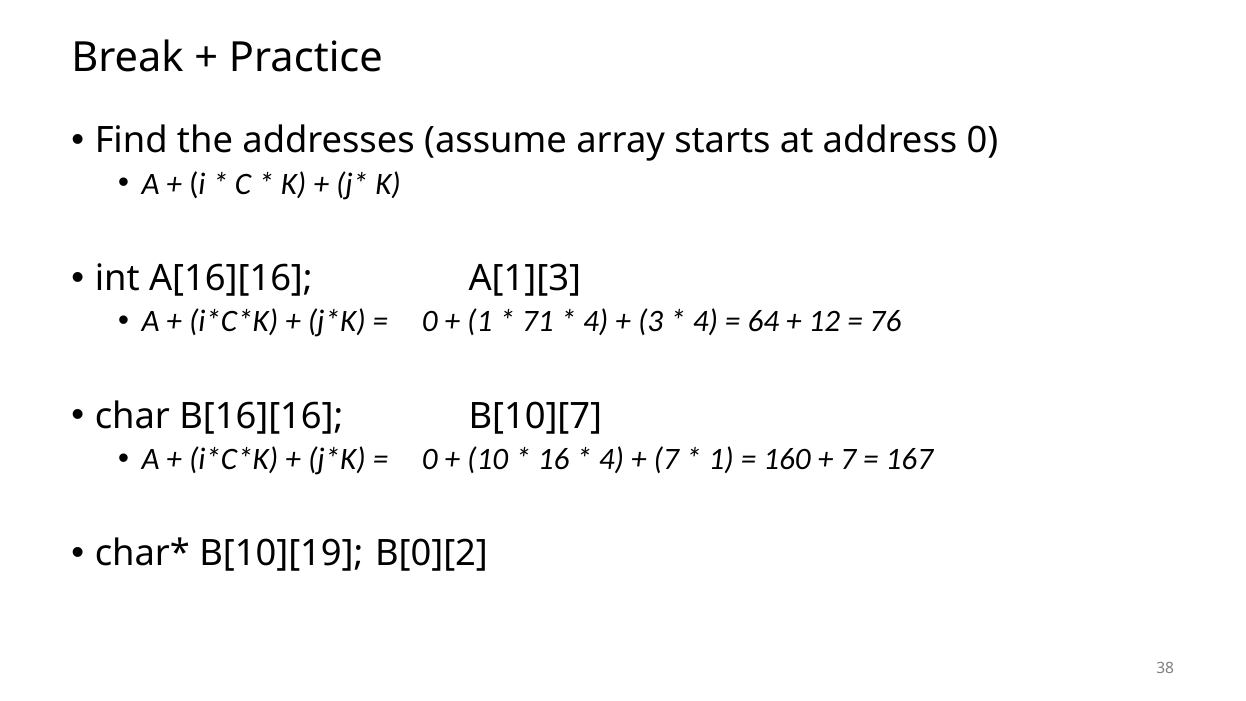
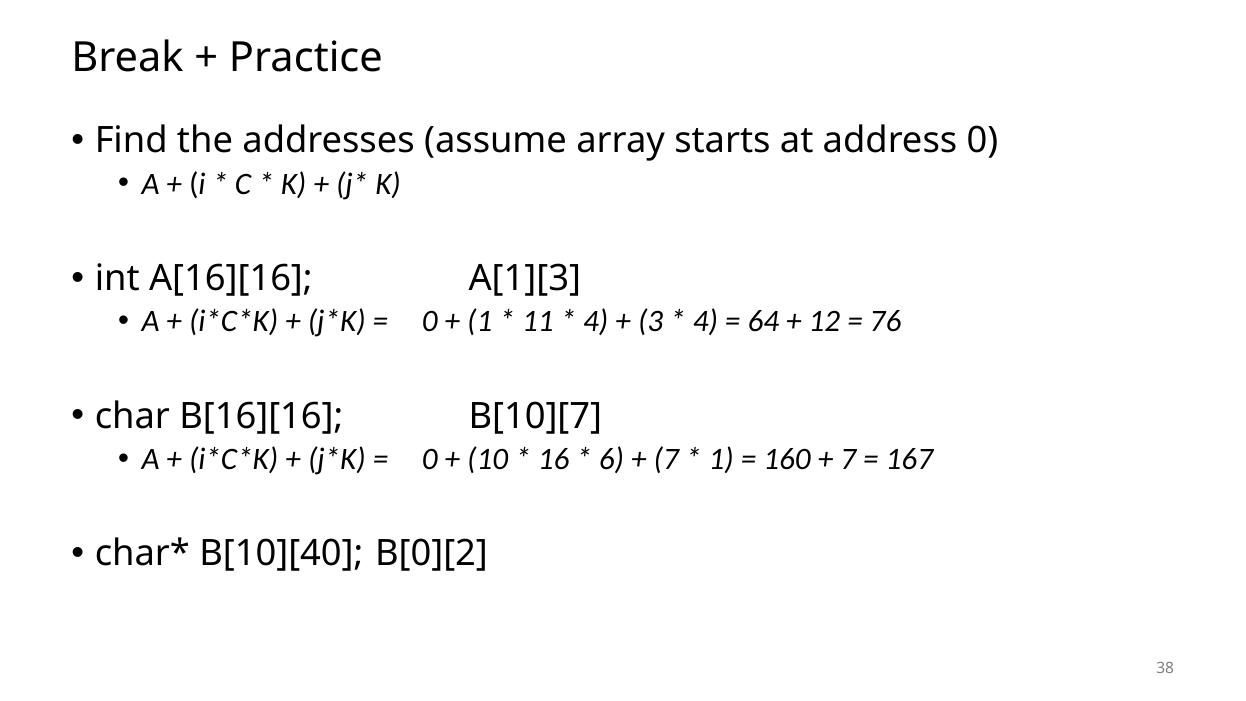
71: 71 -> 11 (538, 321)
4: 4 -> 6 (612, 459)
B[10][19: B[10][19 -> B[10][40 (281, 554)
